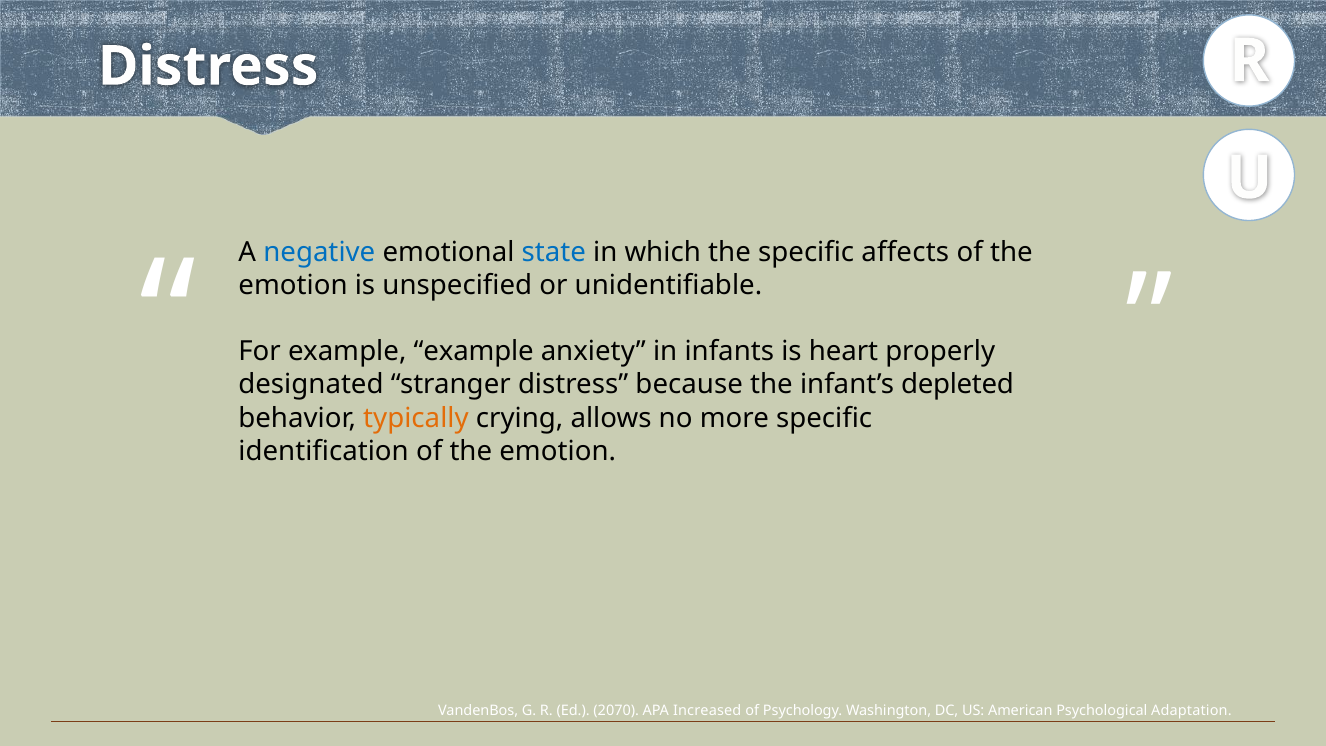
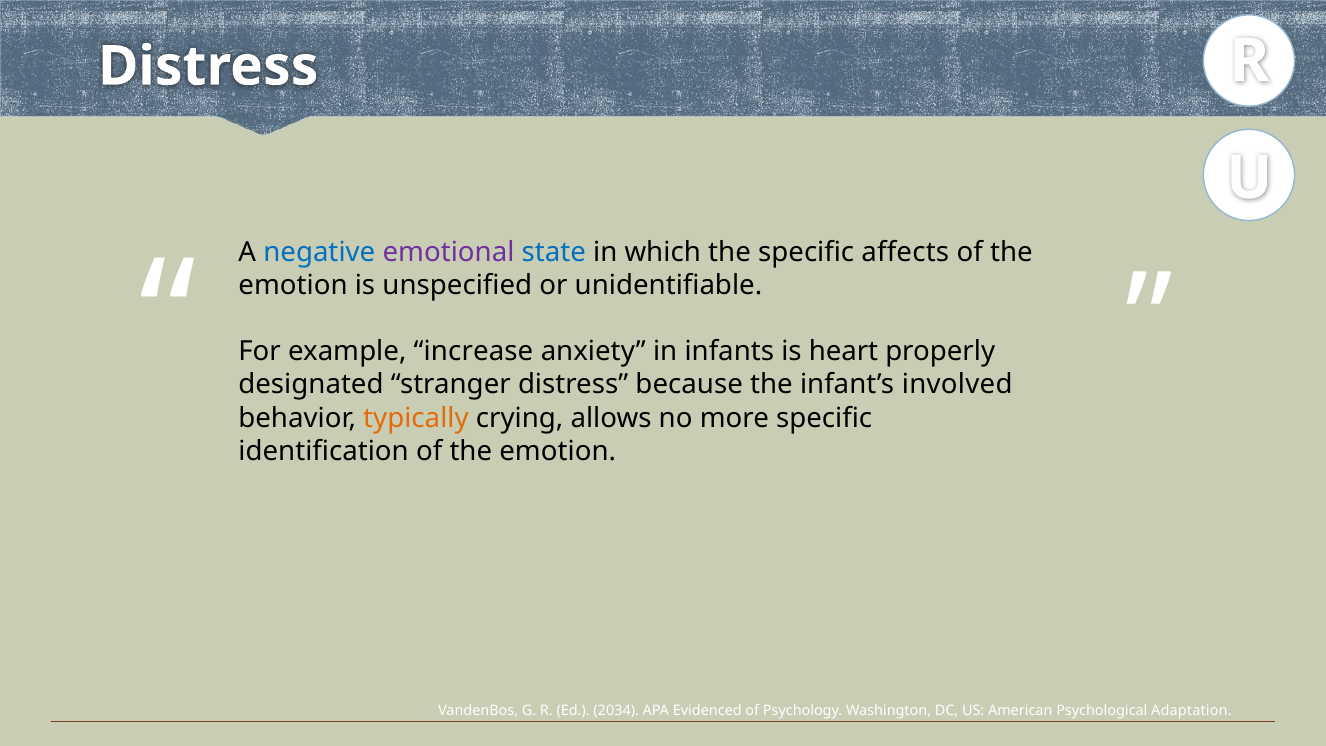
emotional colour: black -> purple (448, 252)
example example: example -> increase (473, 352)
depleted: depleted -> involved (957, 385)
2070: 2070 -> 2034 (616, 710)
Increased: Increased -> Evidenced (707, 710)
